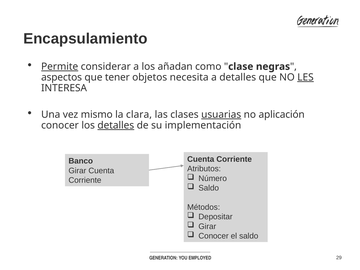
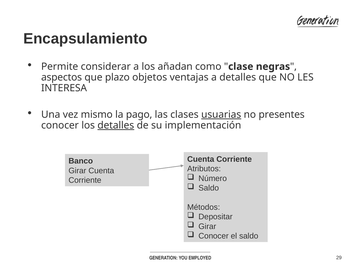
Permite underline: present -> none (60, 67)
tener: tener -> plazo (117, 77)
necesita: necesita -> ventajas (189, 77)
LES underline: present -> none (305, 77)
clara: clara -> pago (139, 115)
aplicación: aplicación -> presentes (282, 115)
